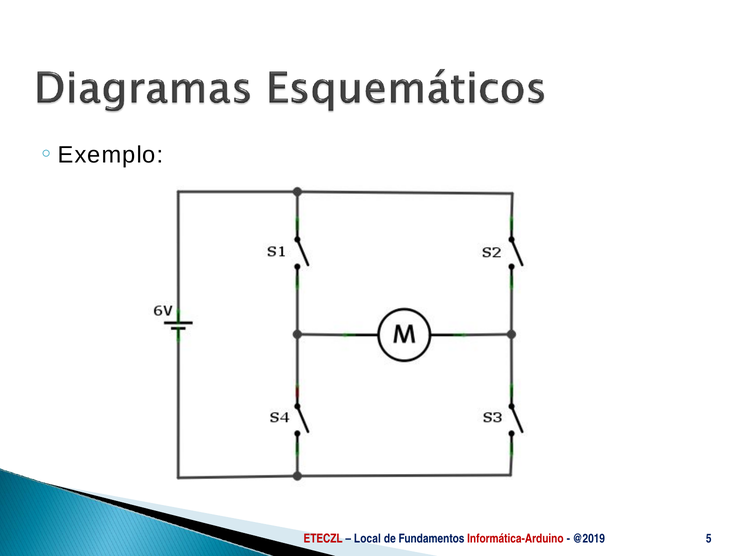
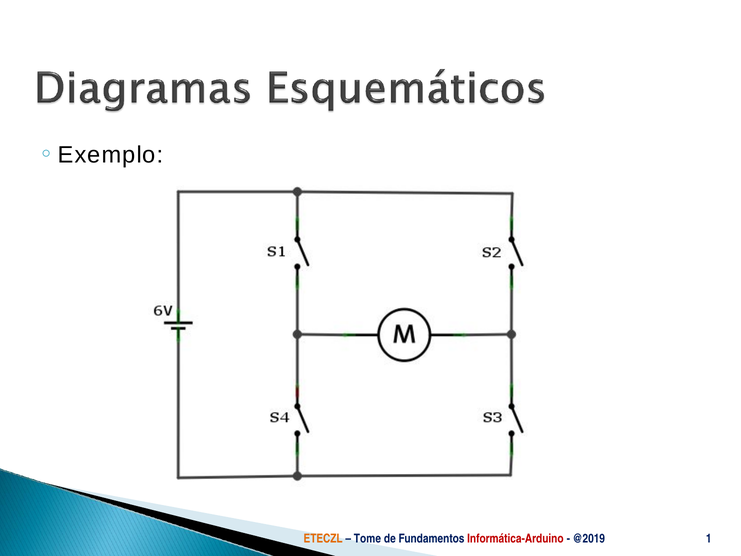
ETECZL colour: red -> orange (323, 538)
Local: Local -> Tome (367, 538)
5: 5 -> 1 (709, 538)
